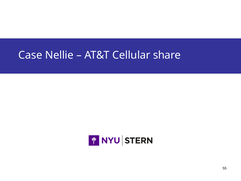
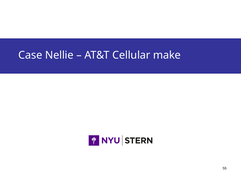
share: share -> make (167, 55)
